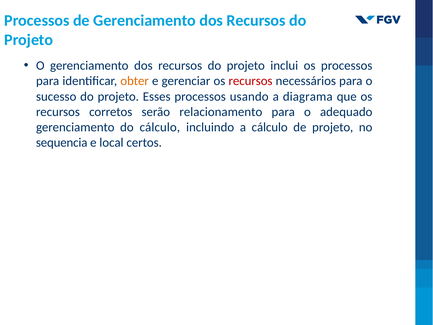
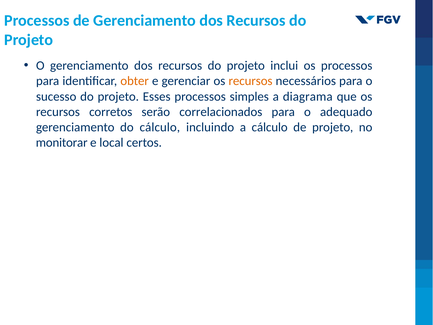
recursos colour: red -> orange (251, 81)
usando: usando -> simples (249, 96)
relacionamento: relacionamento -> correlacionados (221, 112)
sequencia: sequencia -> monitorar (62, 143)
